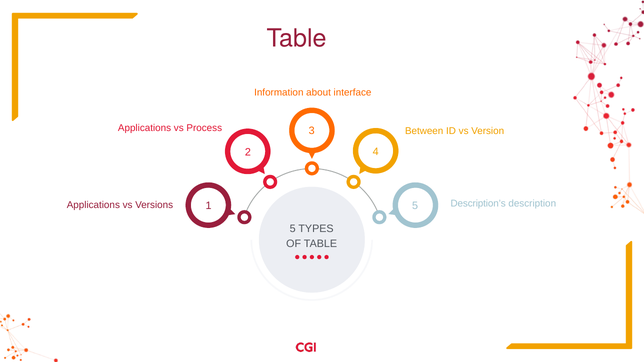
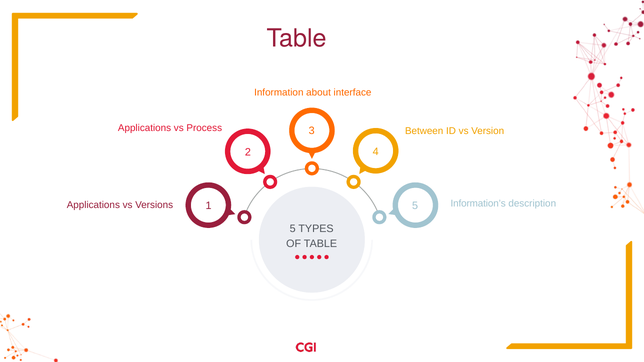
Description’s: Description’s -> Information’s (478, 204)
